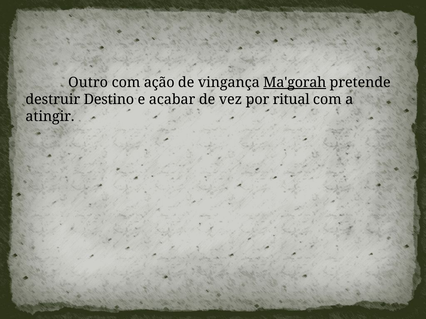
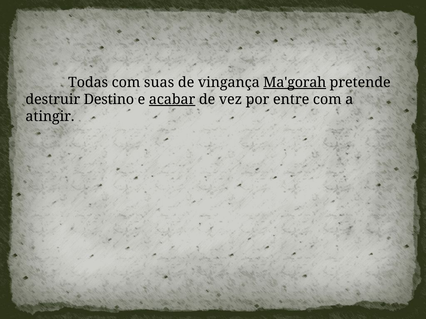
Outro: Outro -> Todas (88, 83)
ação: ação -> suas (159, 83)
acabar underline: none -> present (172, 100)
ritual: ritual -> entre (291, 100)
